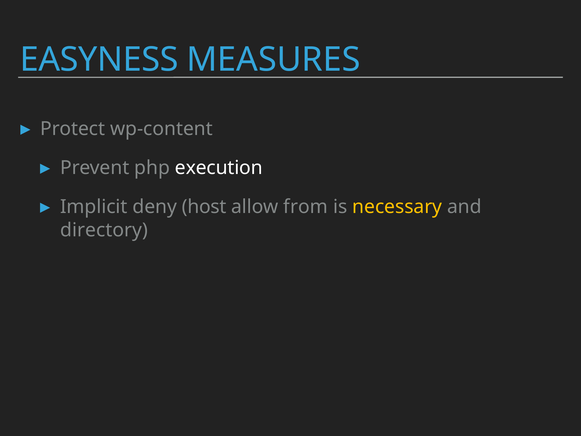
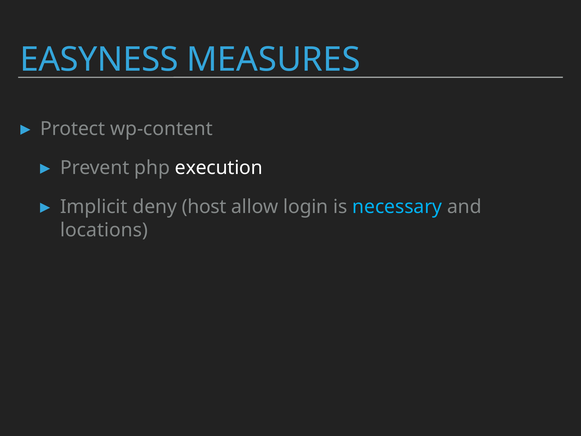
from: from -> login (306, 207)
necessary colour: yellow -> light blue (397, 207)
directory: directory -> locations (104, 230)
